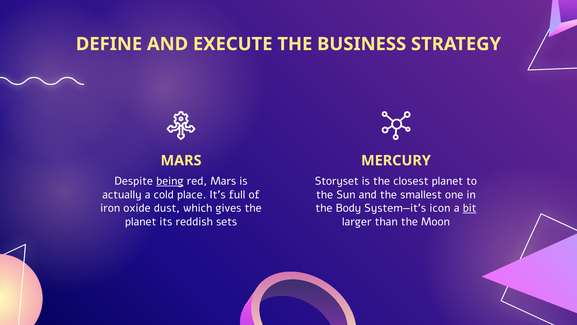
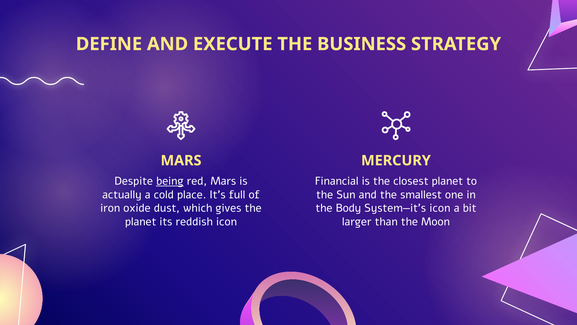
Storyset: Storyset -> Financial (337, 181)
bit underline: present -> none (470, 208)
reddish sets: sets -> icon (227, 221)
